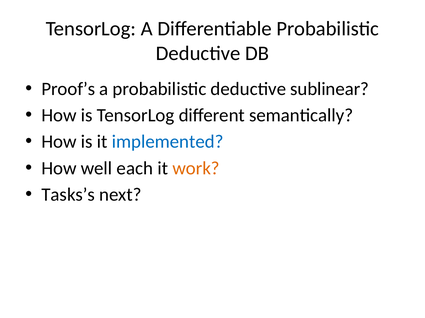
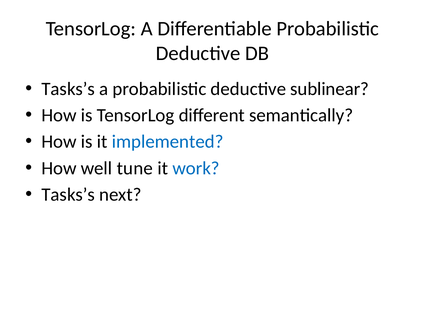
Proof’s: Proof’s -> Tasks’s (68, 89)
each: each -> tune (135, 169)
work colour: orange -> blue (196, 169)
